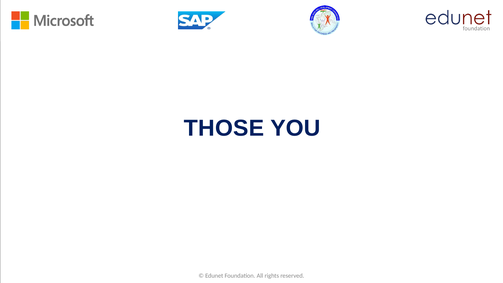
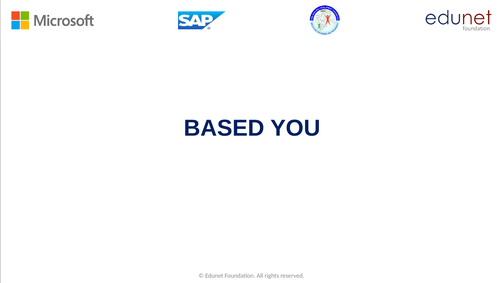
THOSE: THOSE -> BASED (224, 128)
